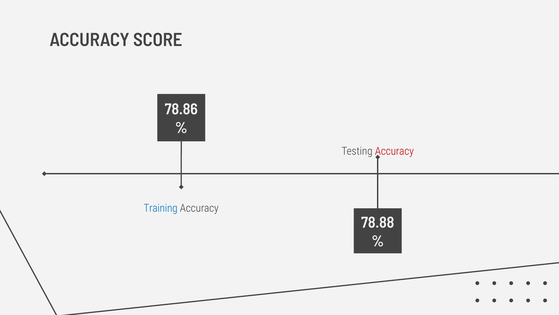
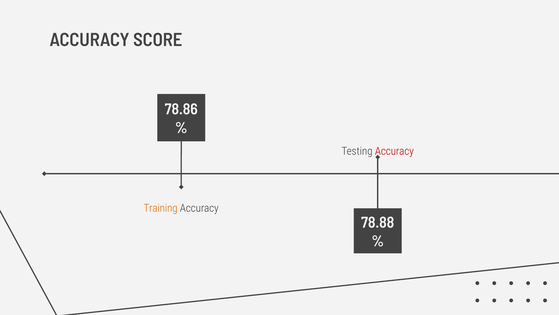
Training colour: blue -> orange (161, 208)
